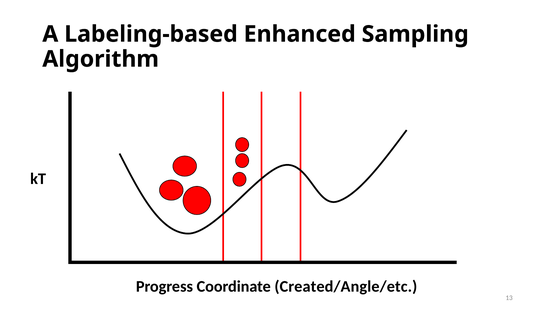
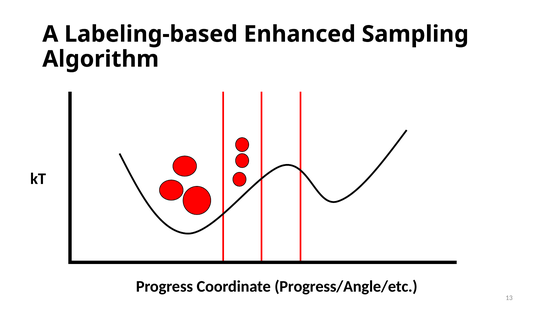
Created/Angle/etc: Created/Angle/etc -> Progress/Angle/etc (346, 287)
